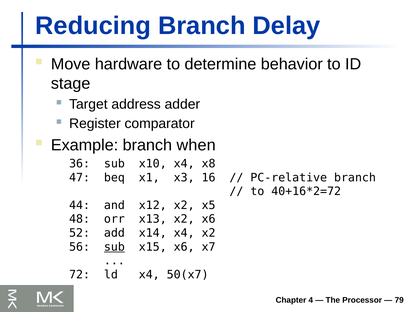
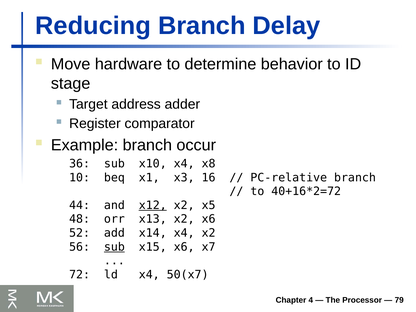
when: when -> occur (196, 145)
47: 47 -> 10 (80, 178)
x12 underline: none -> present (153, 205)
